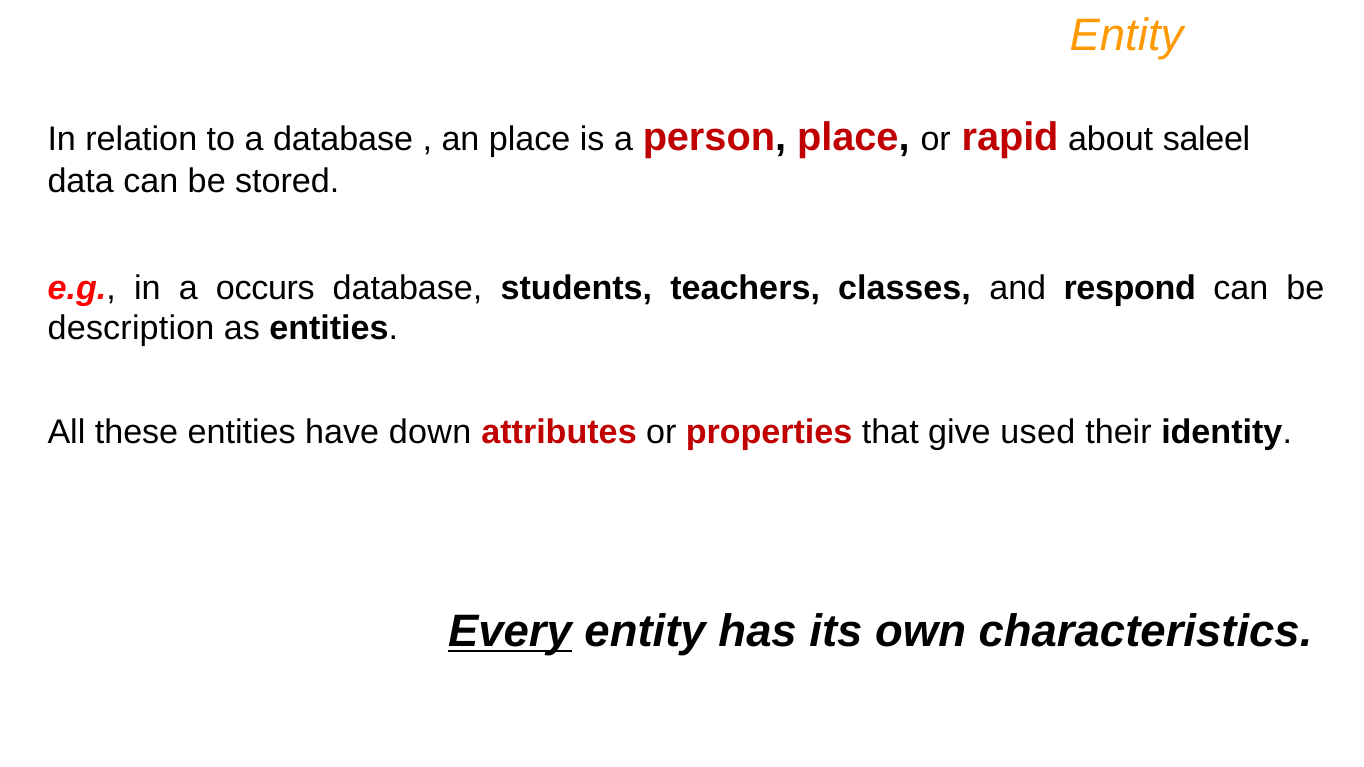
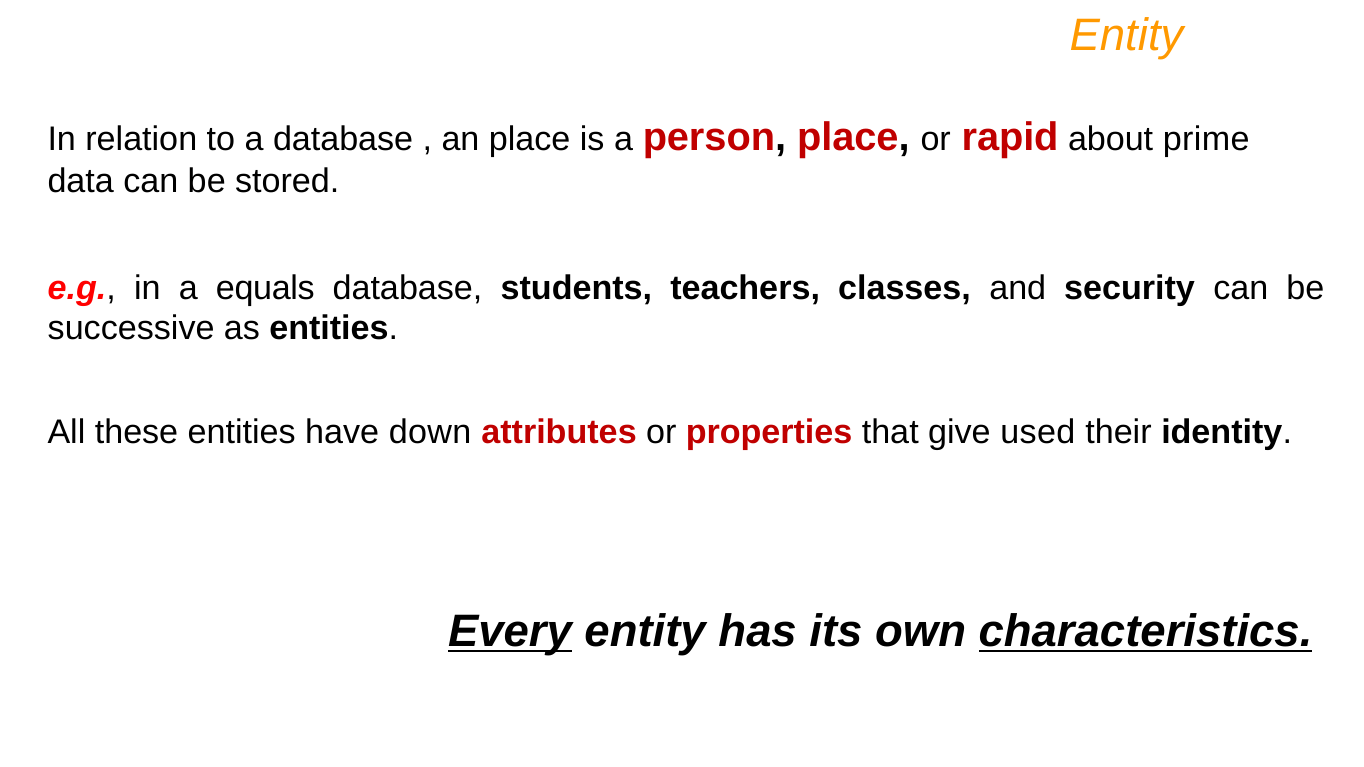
saleel: saleel -> prime (1206, 140)
occurs: occurs -> equals (265, 288)
respond: respond -> security (1130, 288)
description: description -> successive (131, 329)
characteristics underline: none -> present (1145, 632)
